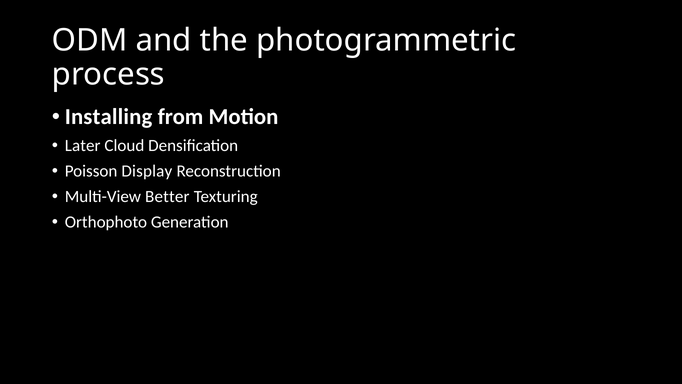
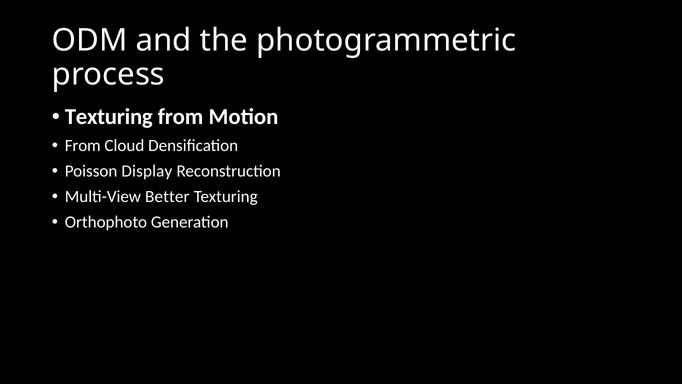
Installing: Installing -> Texturing (109, 117)
Later: Later -> From (83, 145)
